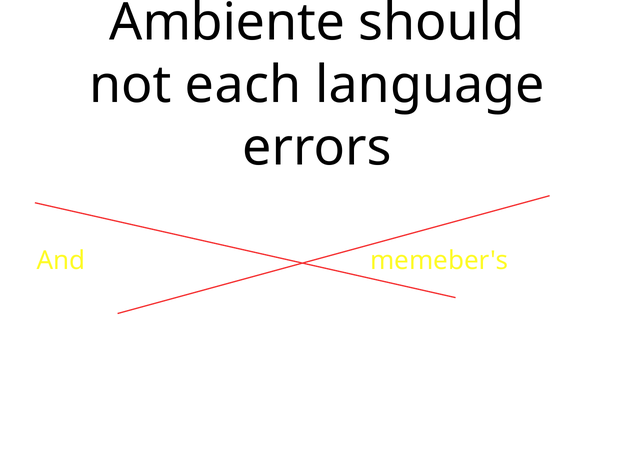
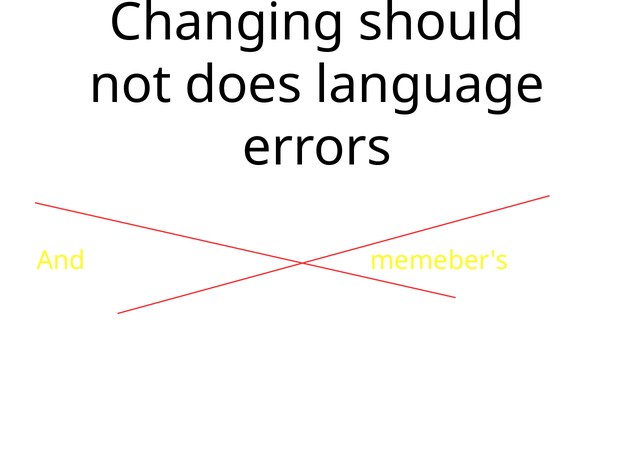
Ambiente: Ambiente -> Changing (227, 23)
each: each -> does (243, 85)
